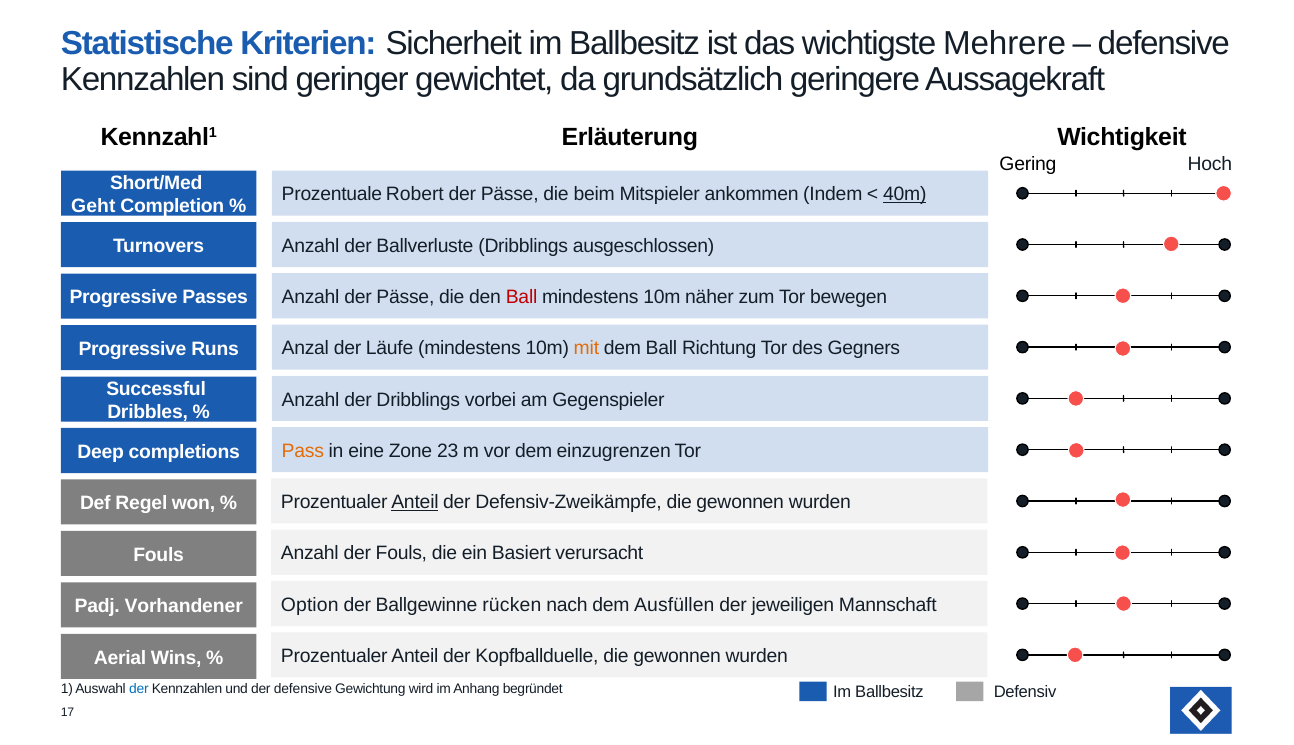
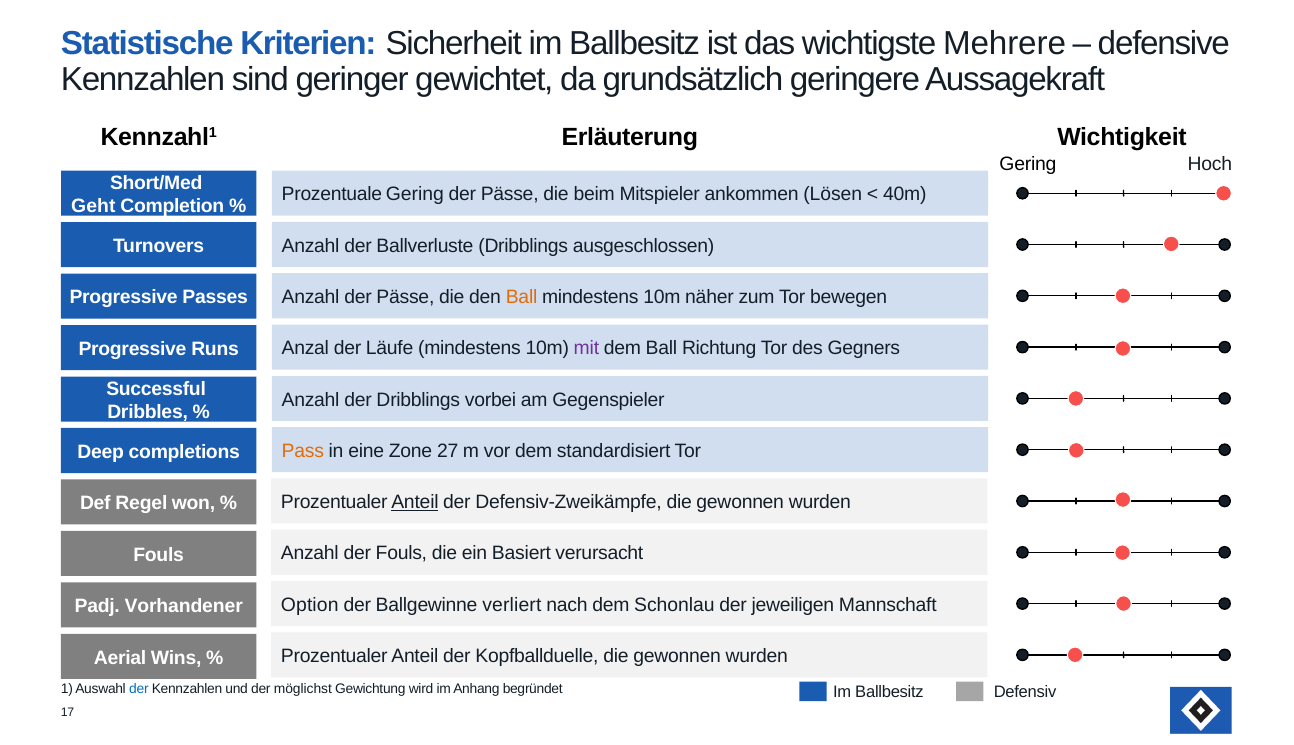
Prozentuale Robert: Robert -> Gering (415, 195)
Indem: Indem -> Lösen (833, 195)
40m underline: present -> none (905, 195)
Ball colour: red -> orange (522, 297)
mit colour: orange -> purple (586, 348)
23: 23 -> 27 (448, 451)
einzugrenzen: einzugrenzen -> standardisiert (614, 451)
rücken: rücken -> verliert (512, 605)
Ausfüllen: Ausfüllen -> Schonlau (674, 605)
der defensive: defensive -> möglichst (303, 689)
